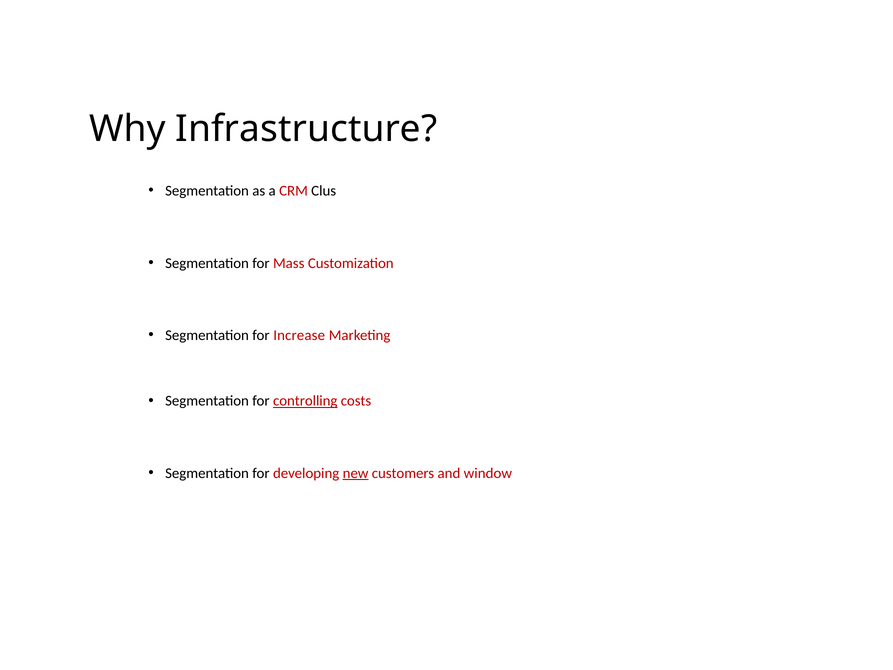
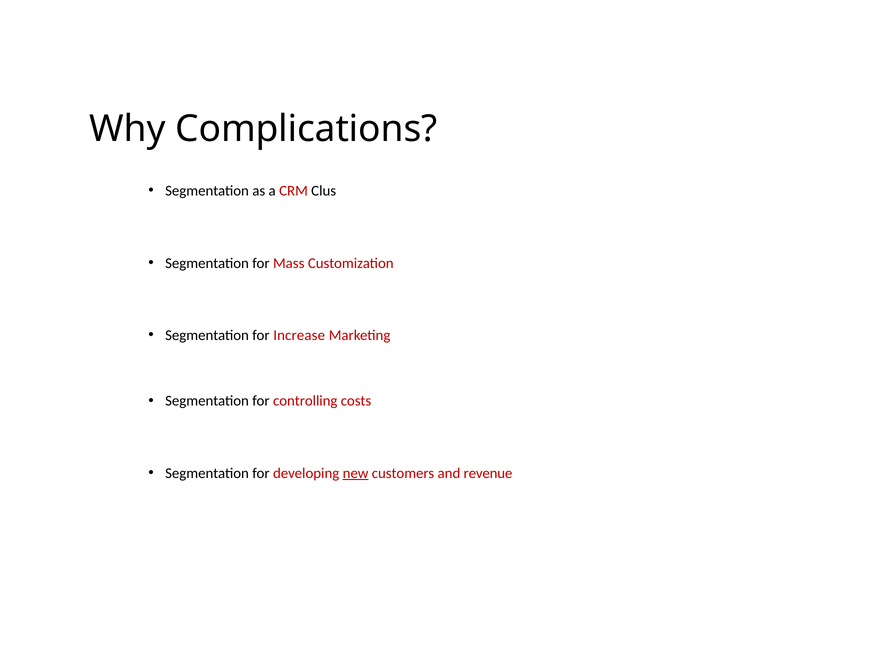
Infrastructure: Infrastructure -> Complications (306, 129)
controlling underline: present -> none (305, 401)
window: window -> revenue (488, 473)
